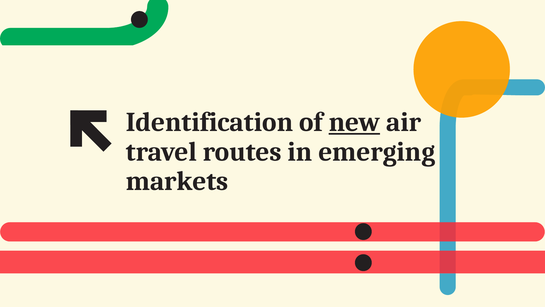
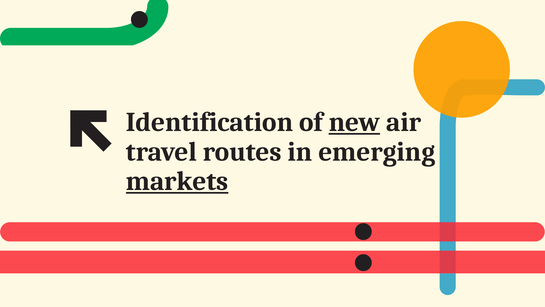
markets underline: none -> present (177, 181)
